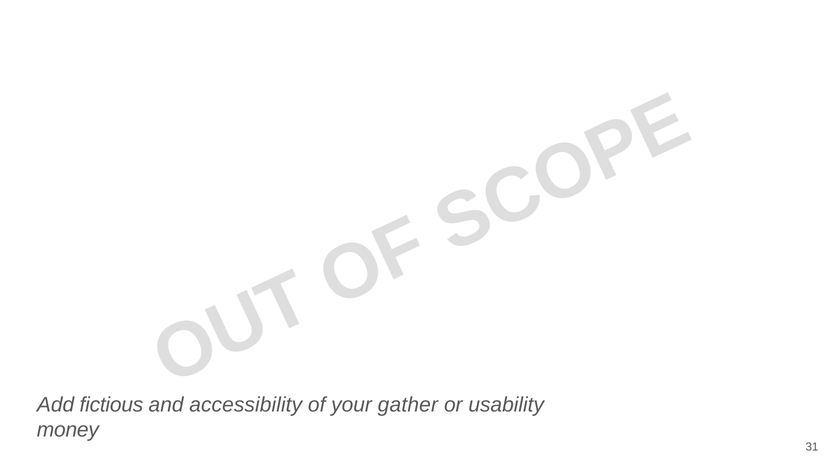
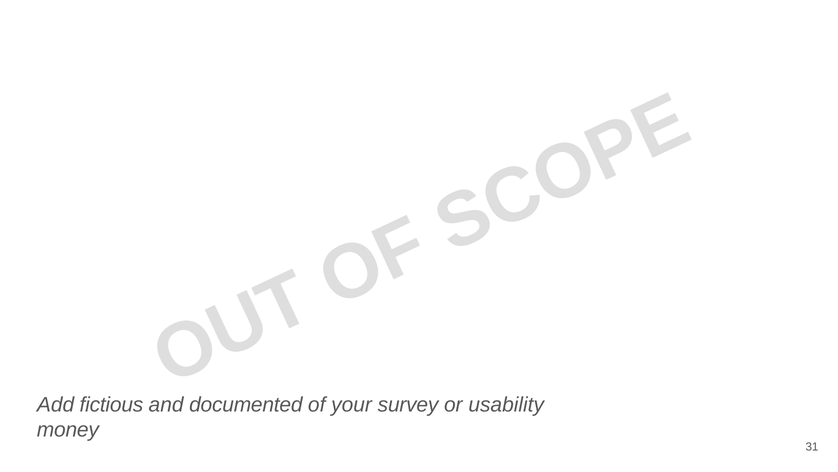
accessibility: accessibility -> documented (246, 404)
gather: gather -> survey (408, 404)
